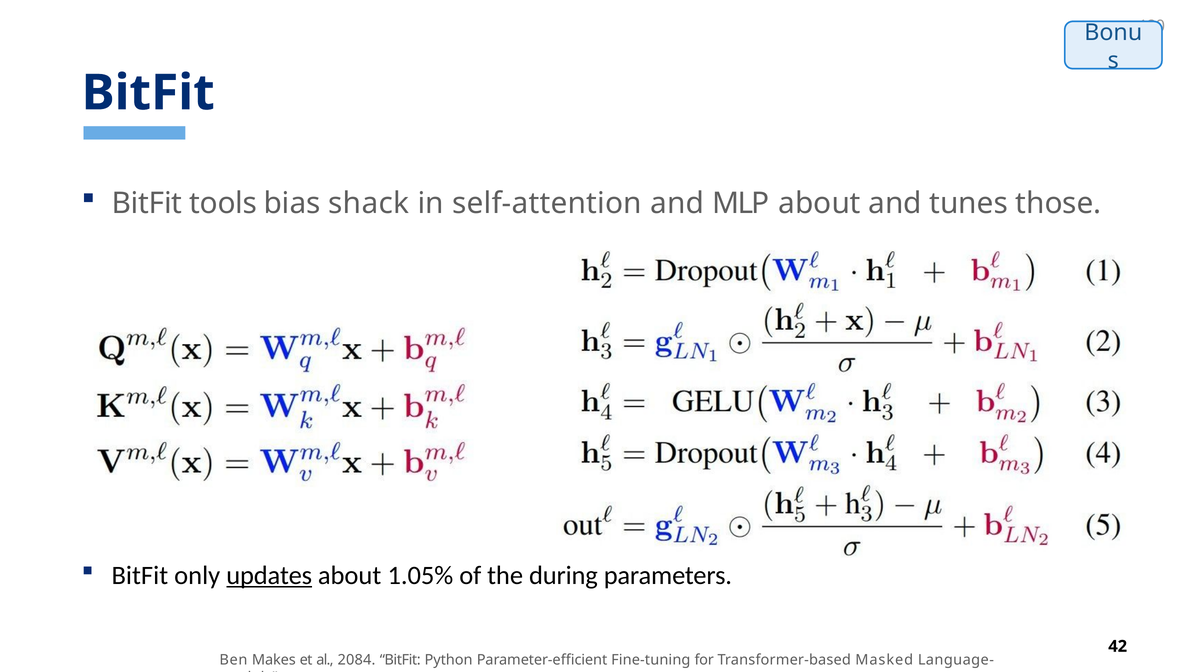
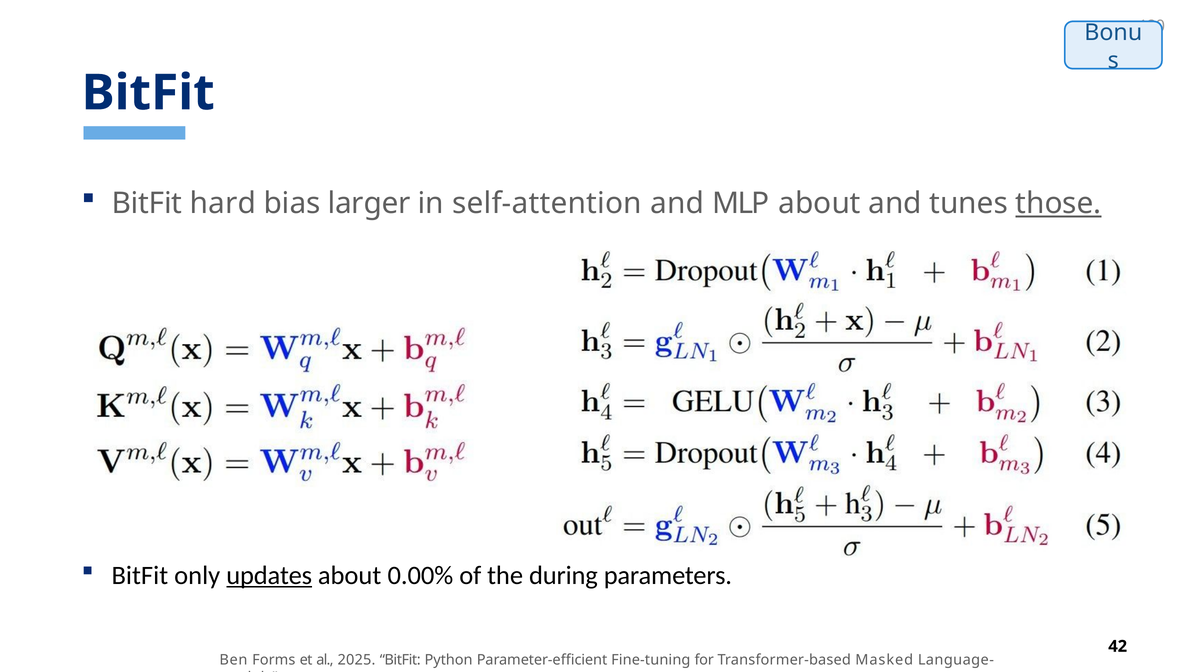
tools: tools -> hard (223, 204)
shack: shack -> larger (369, 204)
those underline: none -> present (1058, 204)
1.05%: 1.05% -> 0.00% (420, 575)
Makes: Makes -> Forms (274, 660)
2084: 2084 -> 2025 (356, 660)
